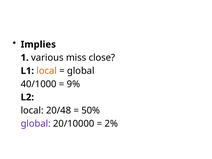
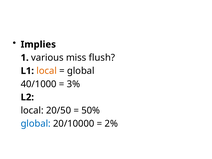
close: close -> flush (102, 58)
9%: 9% -> 3% (73, 84)
20/48: 20/48 -> 20/50 (59, 110)
global colour: purple -> blue (36, 124)
